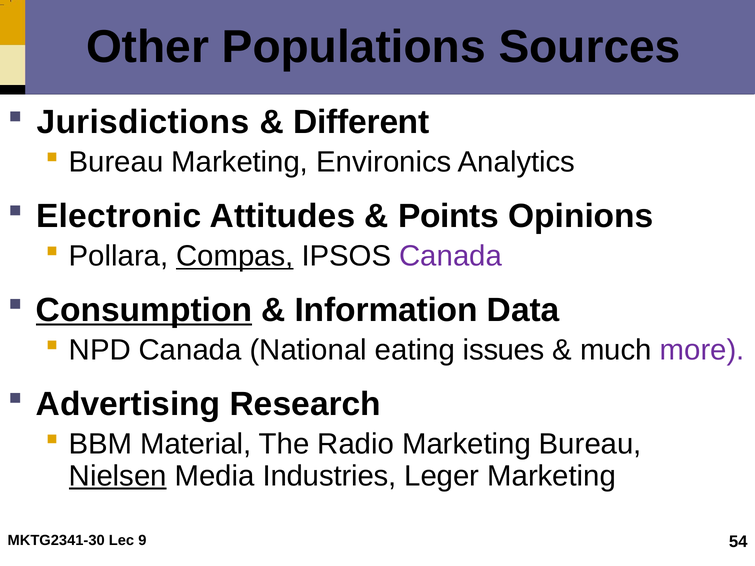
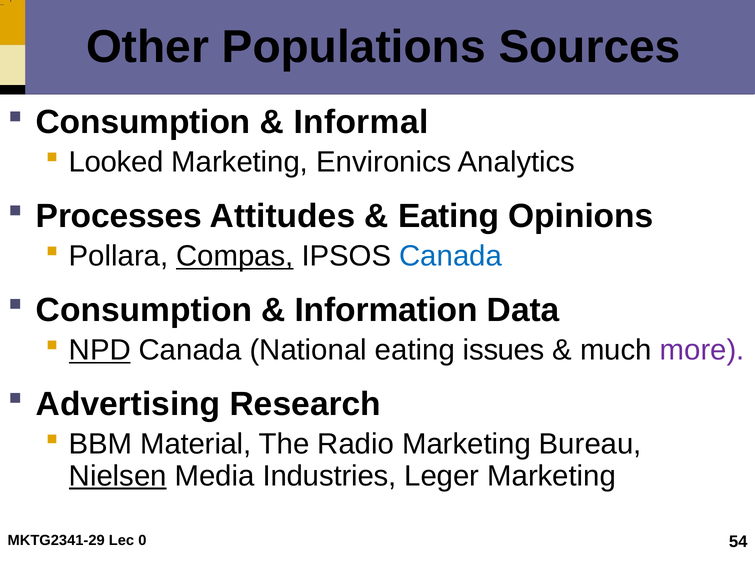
Jurisdictions: Jurisdictions -> Consumption (143, 122)
Different: Different -> Informal (361, 122)
Bureau: Bureau -> Looked (116, 162)
Electronic: Electronic -> Processes (119, 216)
Points: Points -> Eating (449, 216)
Canada colour: purple -> blue (451, 256)
Consumption underline: present -> none (144, 310)
NPD underline: none -> present (100, 350)
MKTG2341-30: MKTG2341-30 -> MKTG2341-29 (56, 541)
9: 9 -> 0 (142, 541)
